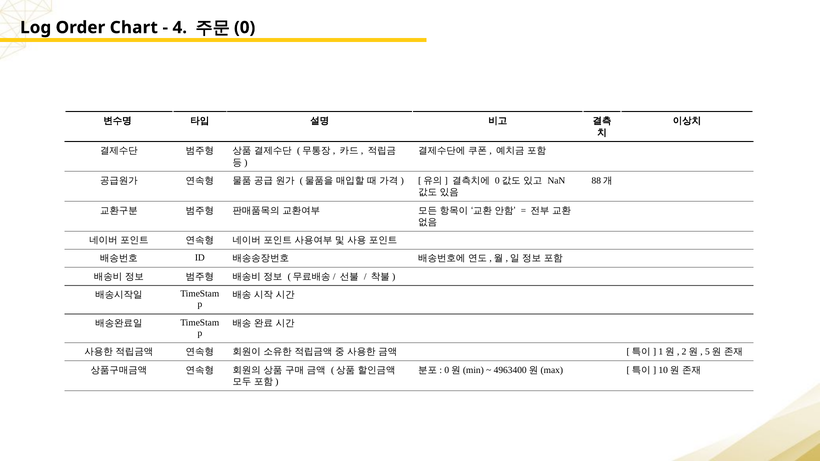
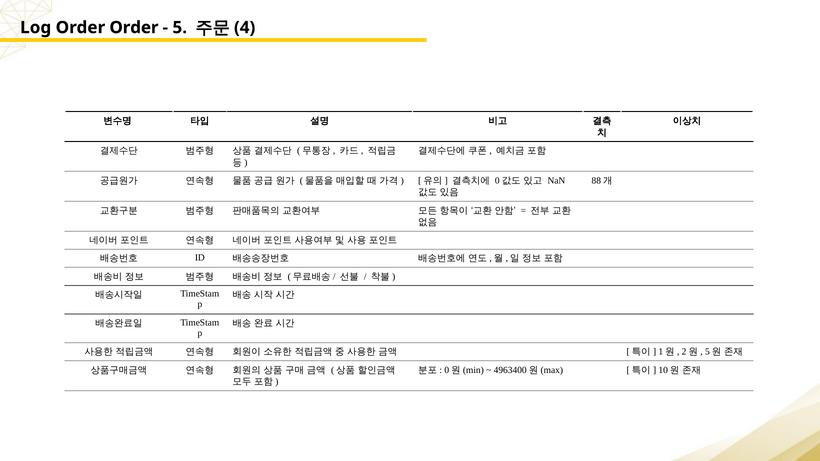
Order Chart: Chart -> Order (134, 28)
4: 4 -> 5 (180, 28)
0: 0 -> 4 (245, 28)
